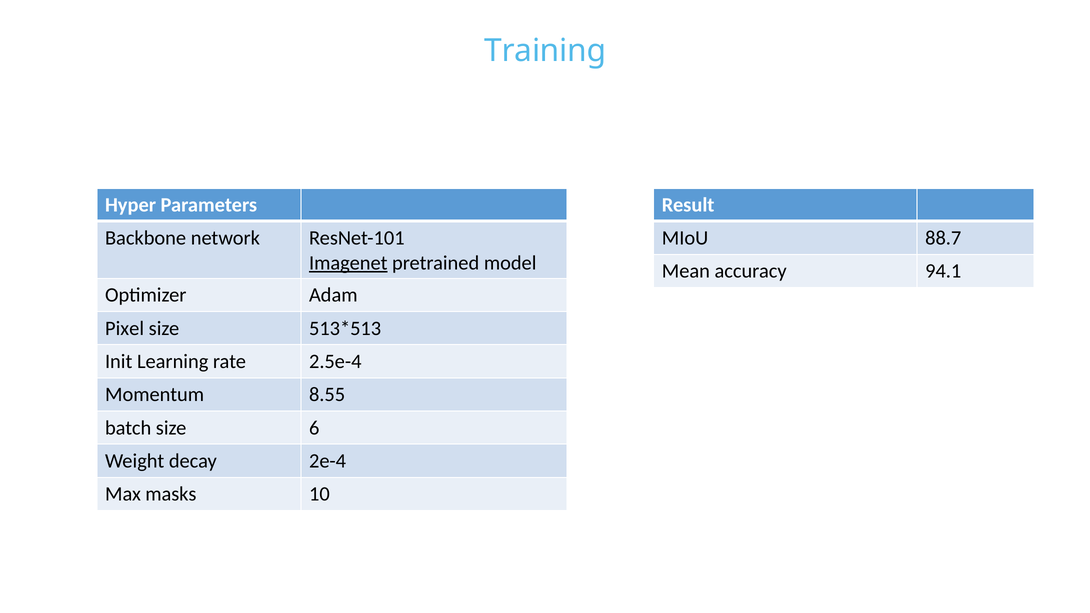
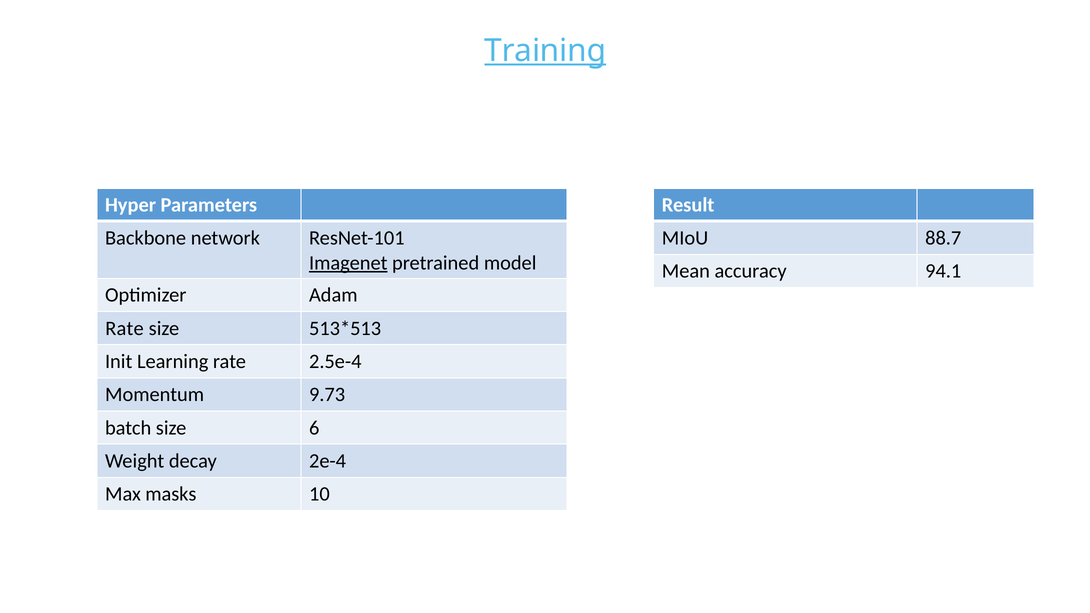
Training underline: none -> present (545, 51)
Pixel: Pixel -> Rate (124, 328)
8.55: 8.55 -> 9.73 (327, 395)
